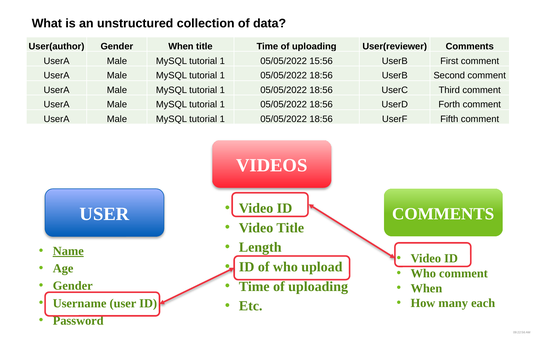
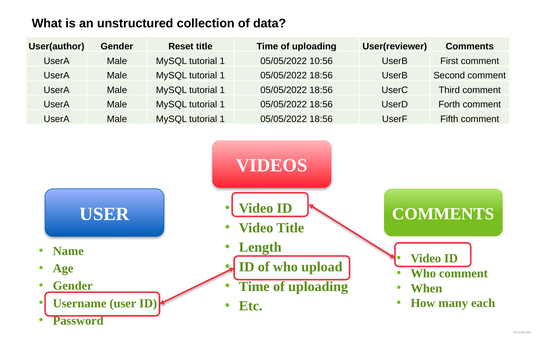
Gender When: When -> Reset (181, 47)
15:56: 15:56 -> 10:56 (321, 61)
Name underline: present -> none (68, 251)
